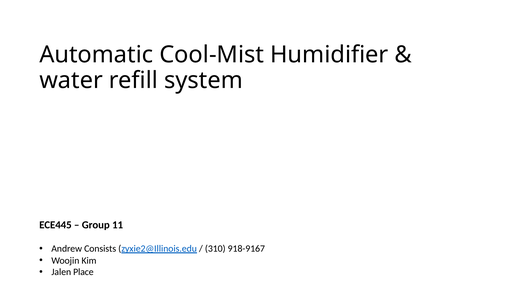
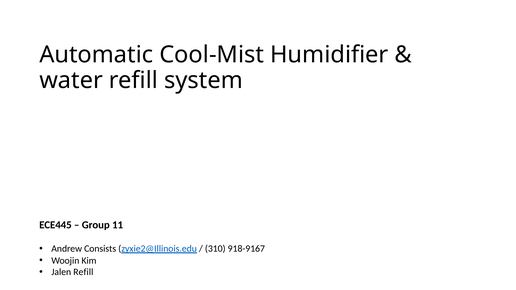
Jalen Place: Place -> Refill (83, 272)
